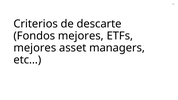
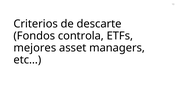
Fondos mejores: mejores -> controla (81, 36)
